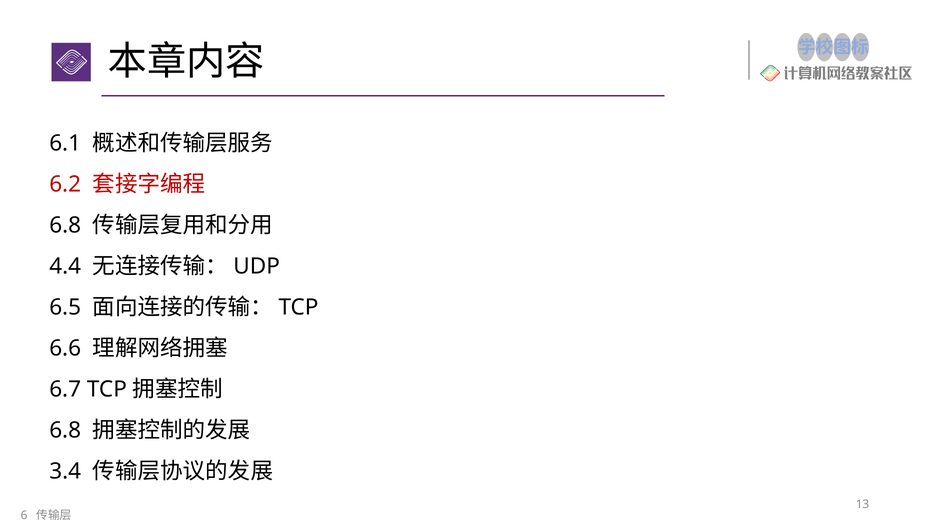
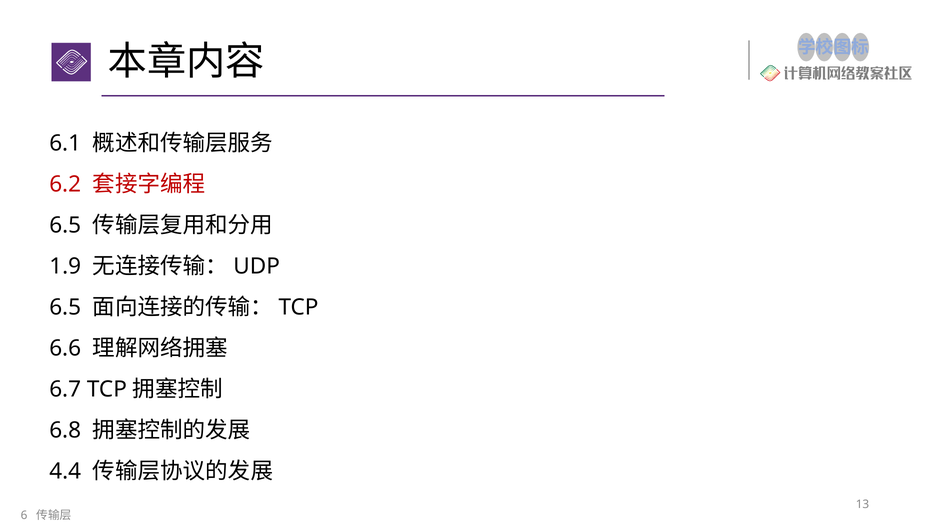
6.8: 6.8 -> 6.5 (65, 225)
4.4: 4.4 -> 1.9 (65, 266)
3.4: 3.4 -> 4.4 (65, 471)
